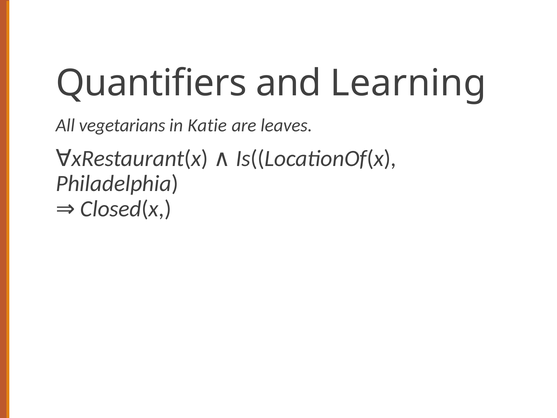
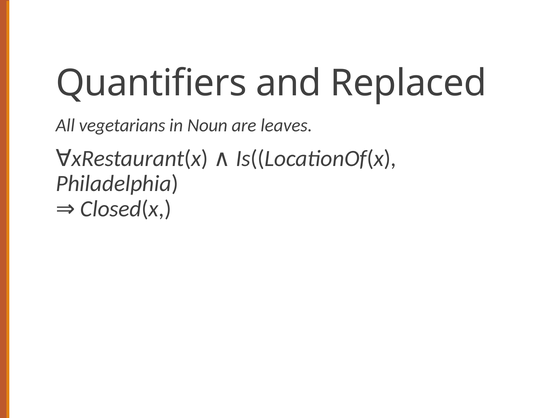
Learning: Learning -> Replaced (409, 83)
Katie: Katie -> Noun (207, 125)
